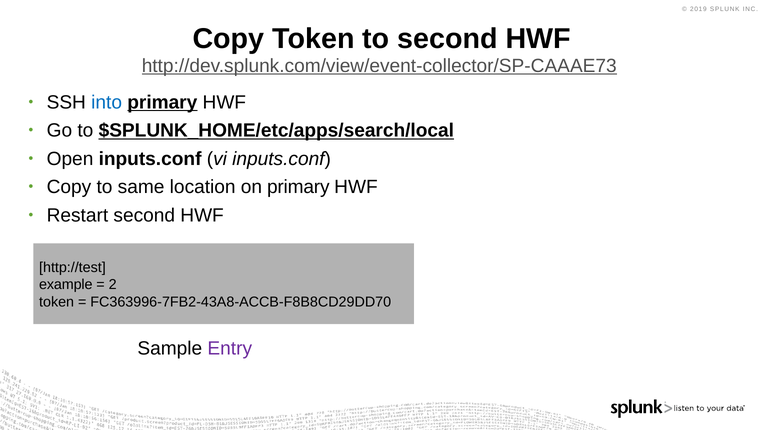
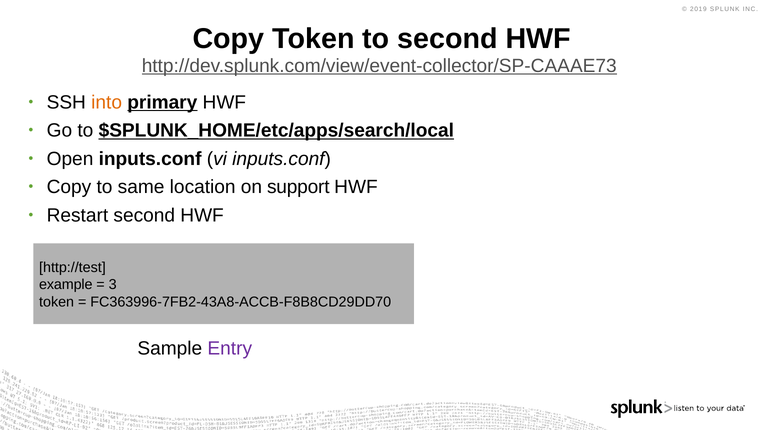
into colour: blue -> orange (107, 102)
on primary: primary -> support (298, 187)
2: 2 -> 3 (113, 284)
